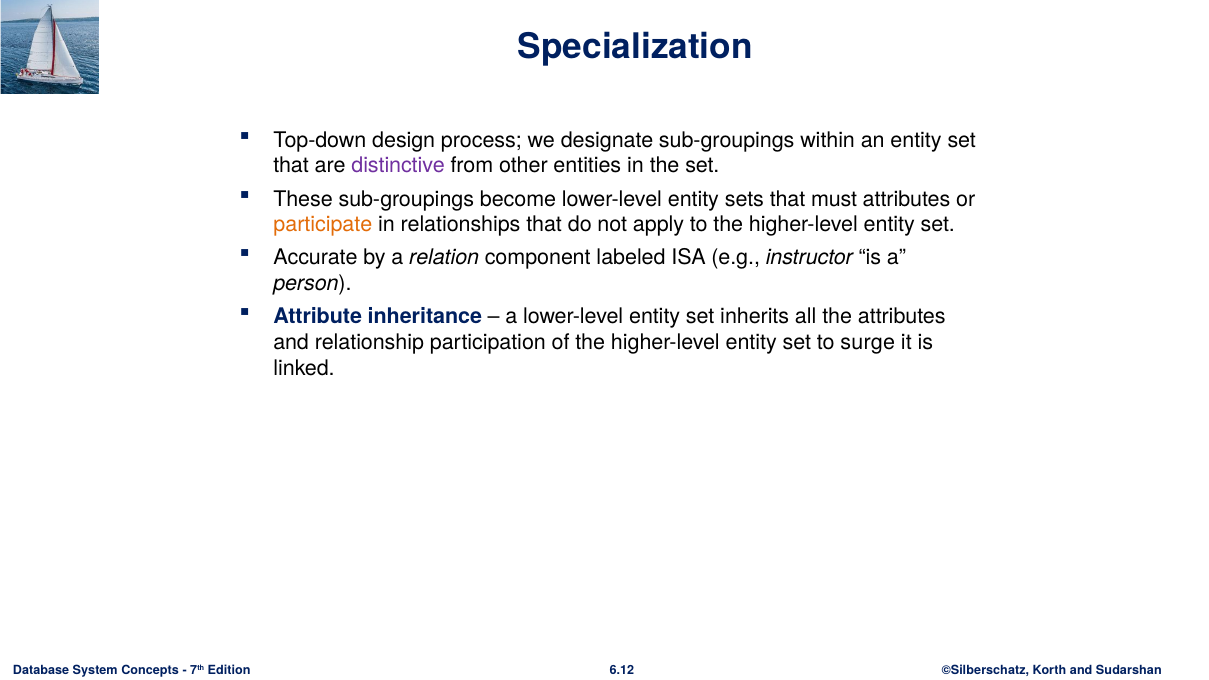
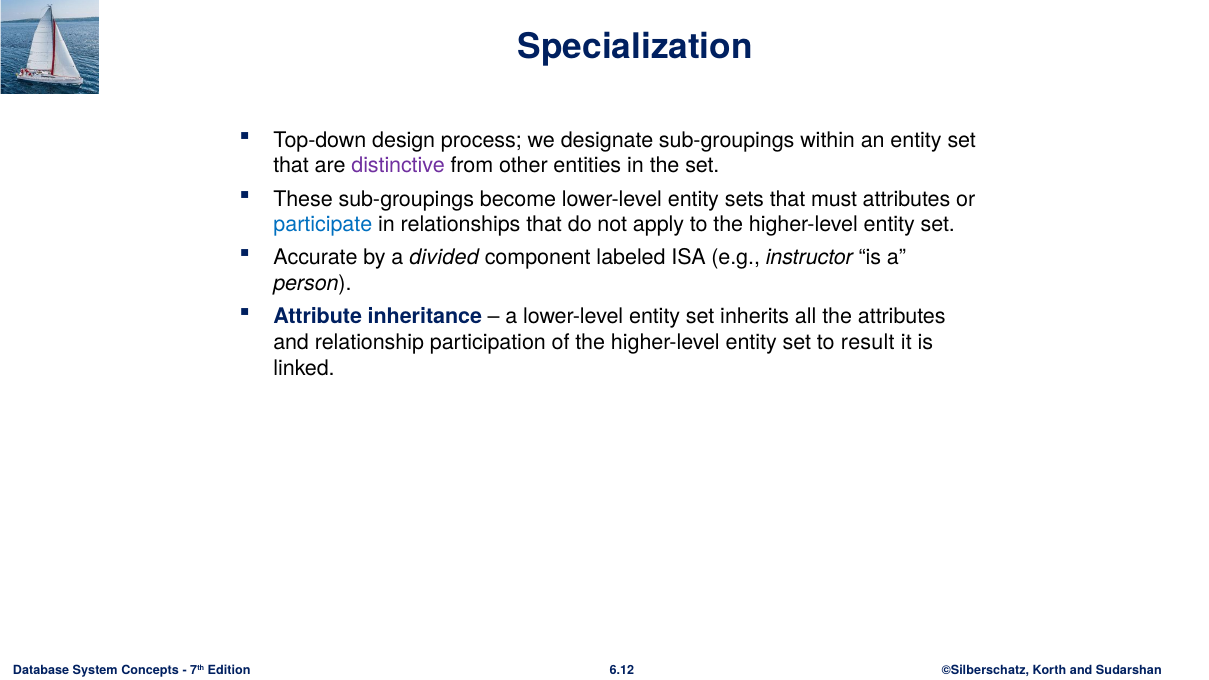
participate colour: orange -> blue (323, 225)
relation: relation -> divided (444, 258)
surge: surge -> result (868, 343)
